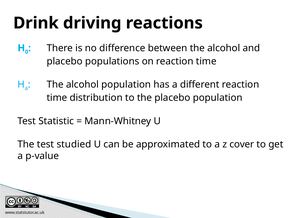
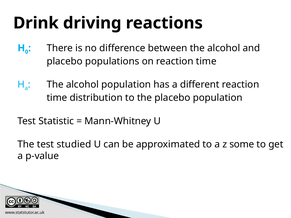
cover: cover -> some (242, 144)
